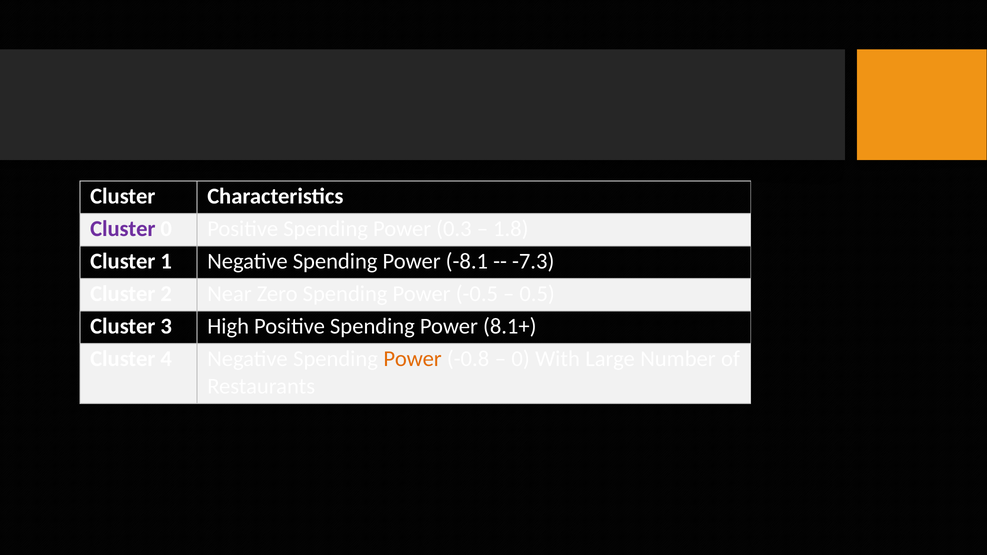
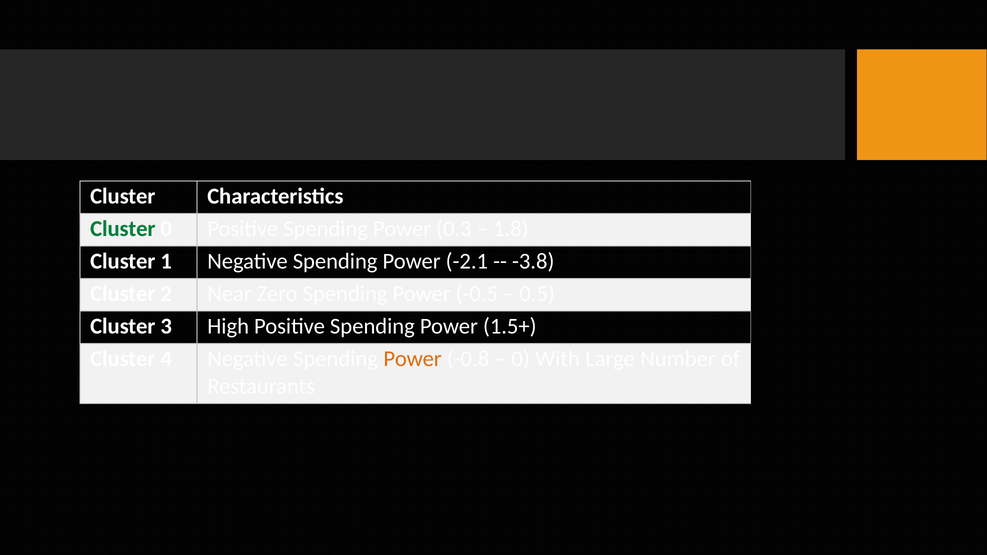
Cluster colour: purple -> green (123, 229)
-8.1: -8.1 -> -2.1 (467, 261)
-7.3: -7.3 -> -3.8 (533, 261)
8.1+: 8.1+ -> 1.5+ (510, 326)
